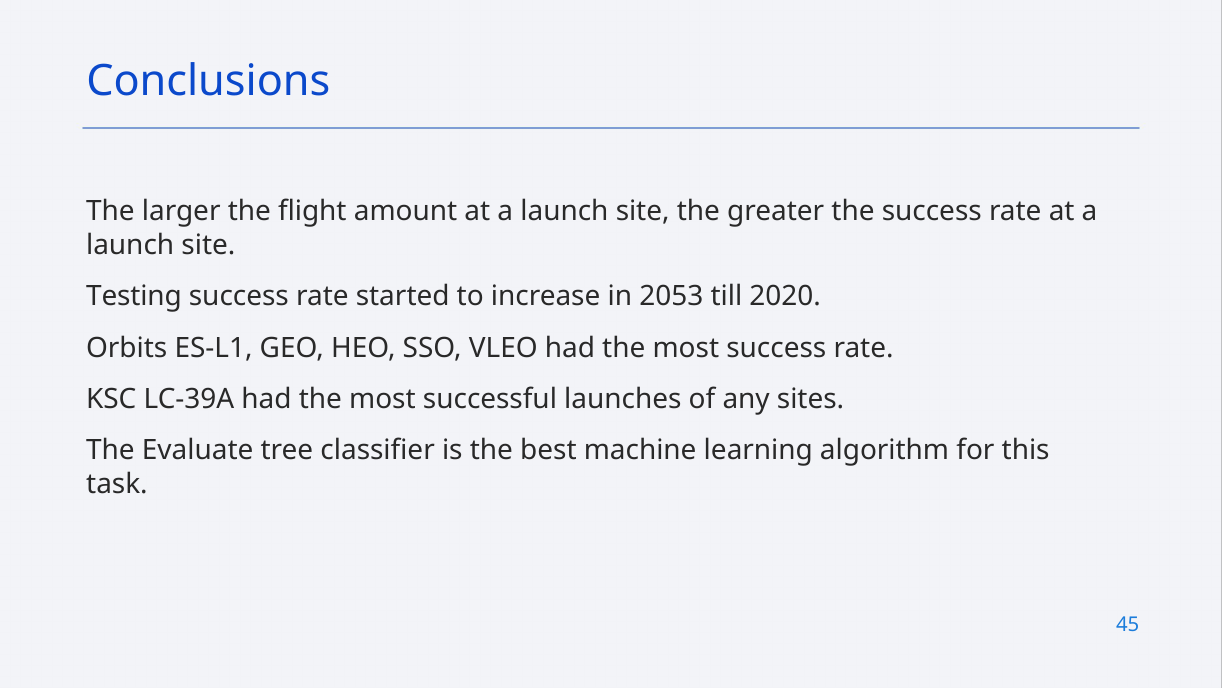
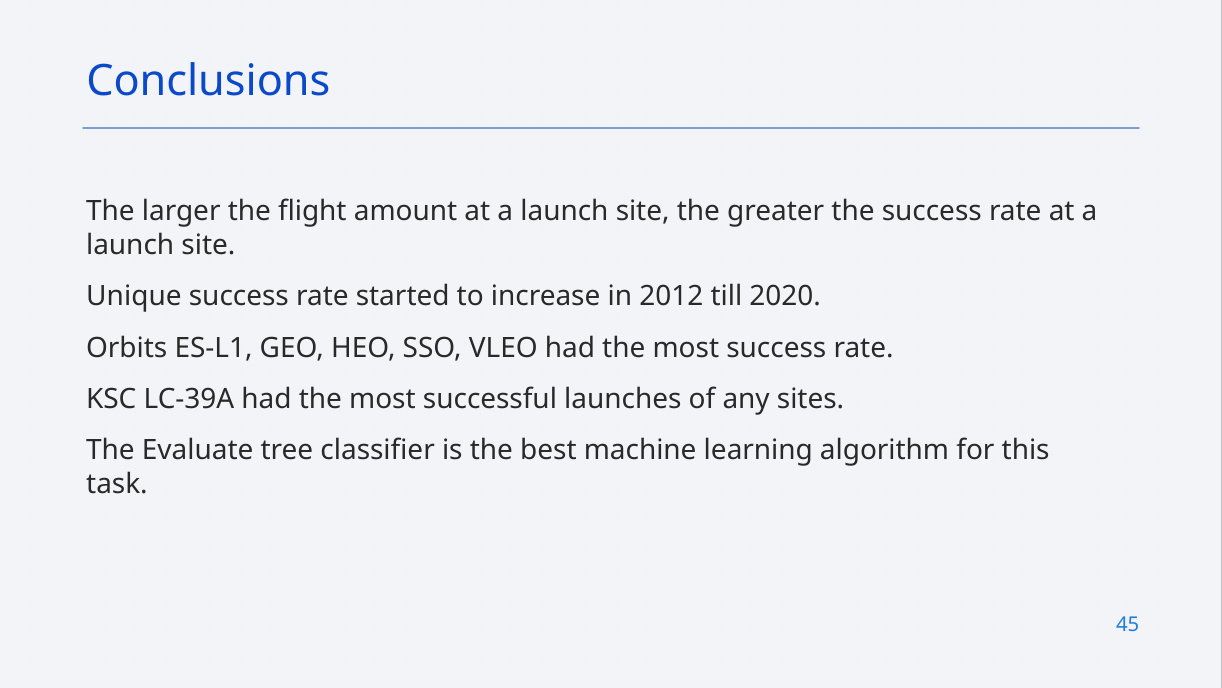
Testing: Testing -> Unique (134, 296)
2053: 2053 -> 2012 (671, 296)
